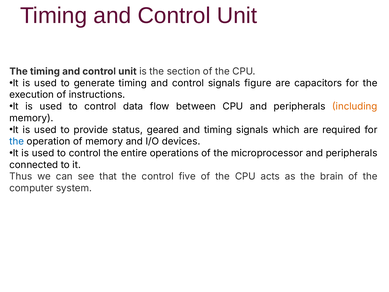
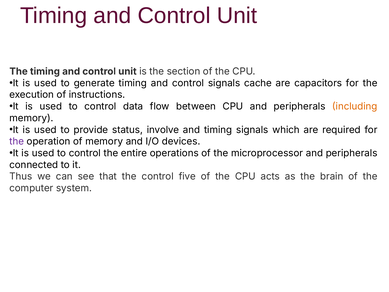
figure: figure -> cache (258, 83)
geared: geared -> involve (163, 130)
the colour: blue -> purple (17, 141)
